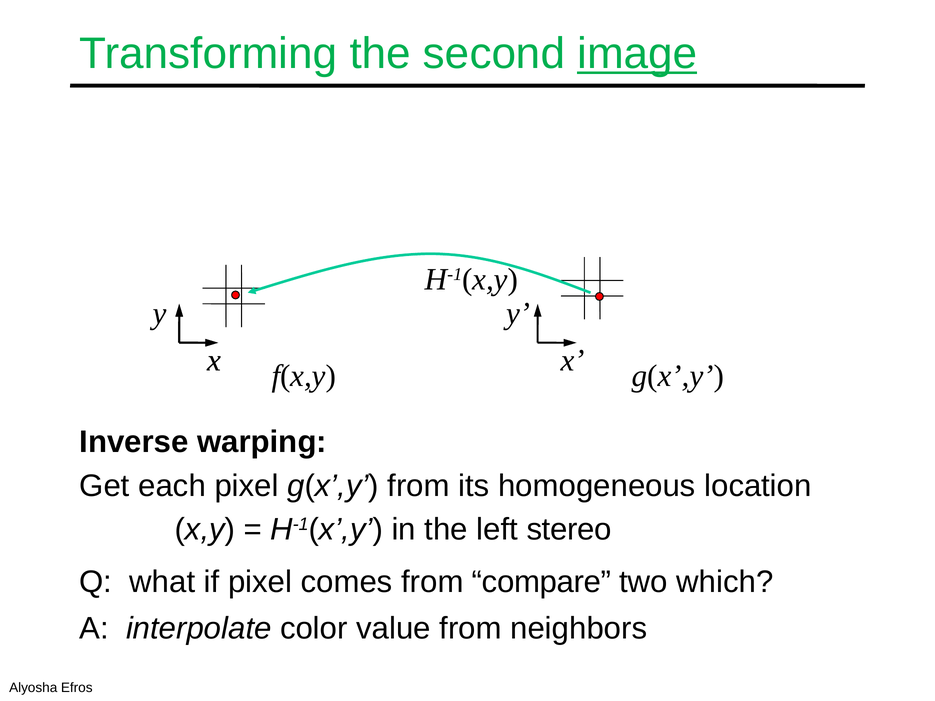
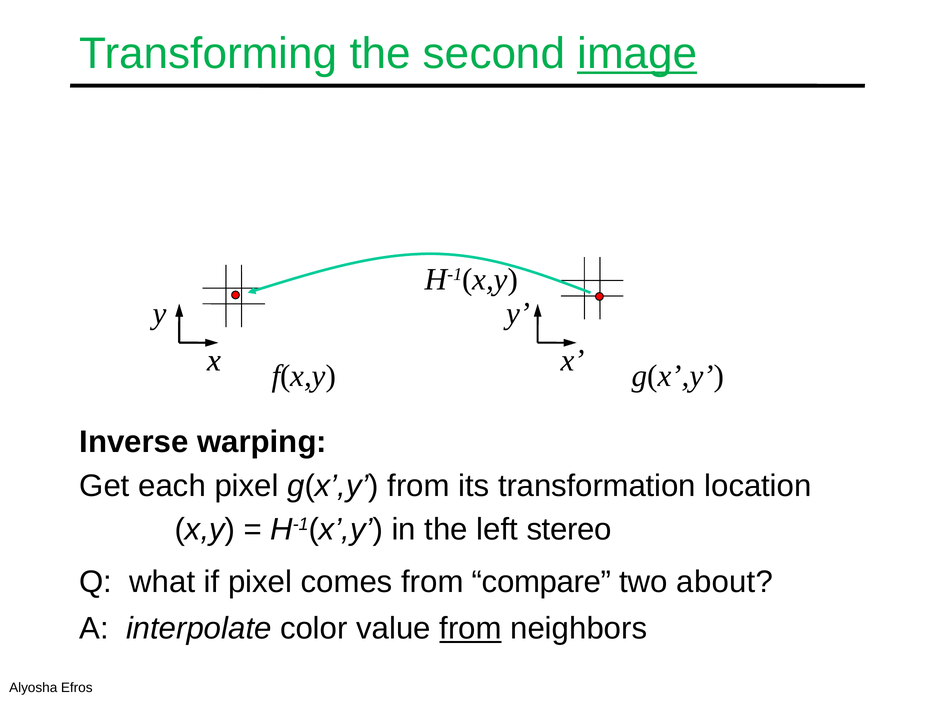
homogeneous: homogeneous -> transformation (597, 486)
which: which -> about (725, 582)
from underline: none -> present (471, 629)
